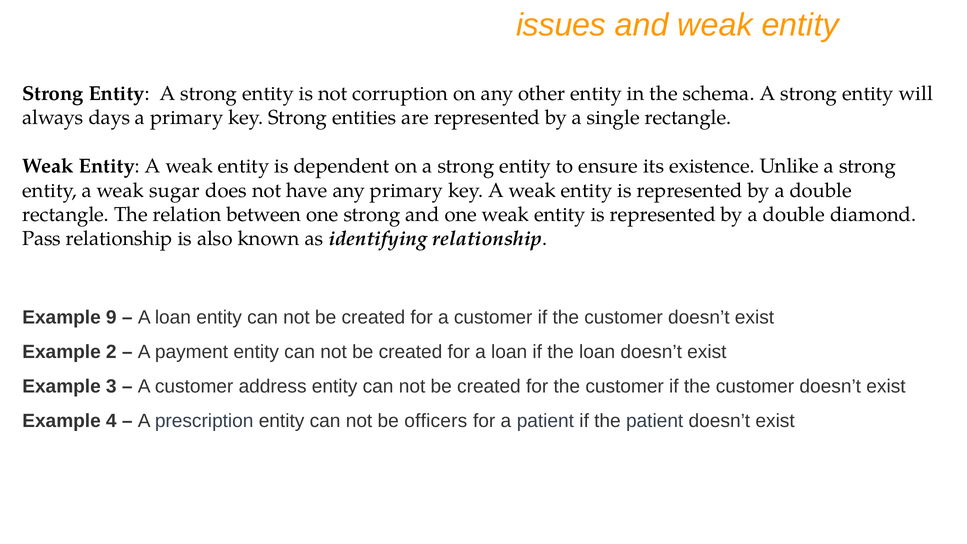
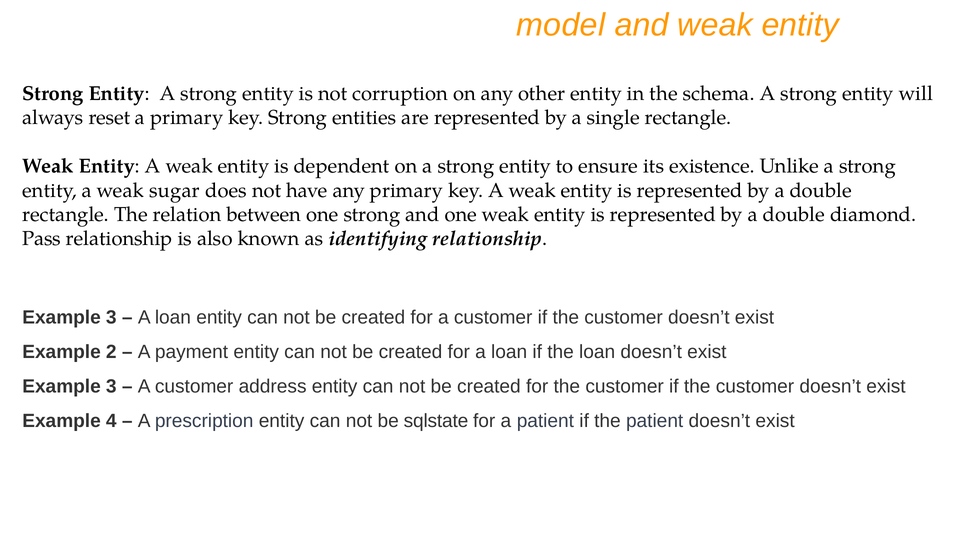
issues: issues -> model (561, 25)
days: days -> reset (109, 118)
9: 9 -> 3 (111, 318)
officers: officers -> sqlstate (436, 421)
